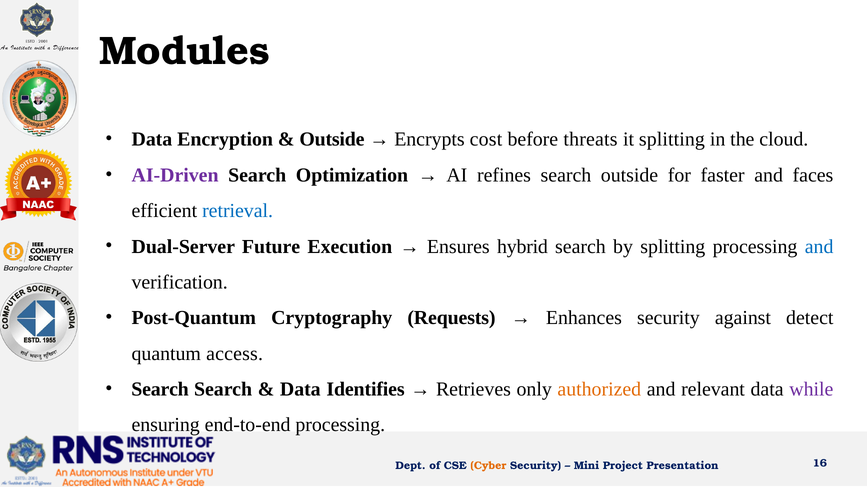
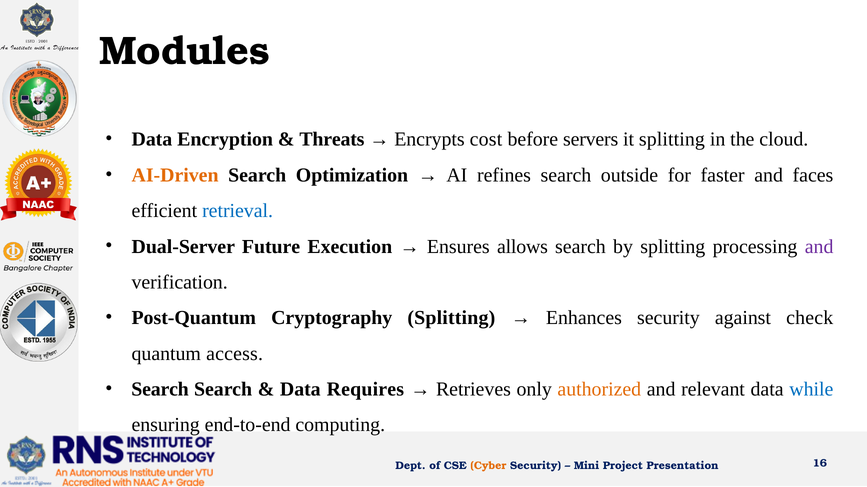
Outside: Outside -> Threats (332, 140)
threats: threats -> servers (591, 140)
AI-Driven colour: purple -> orange (175, 175)
hybrid: hybrid -> allows (522, 247)
and colour: blue -> purple (819, 247)
Cryptography Requests: Requests -> Splitting (451, 318)
detect: detect -> check (810, 318)
Identifies: Identifies -> Requires (365, 390)
while colour: purple -> blue (811, 390)
end-to-end processing: processing -> computing (340, 426)
